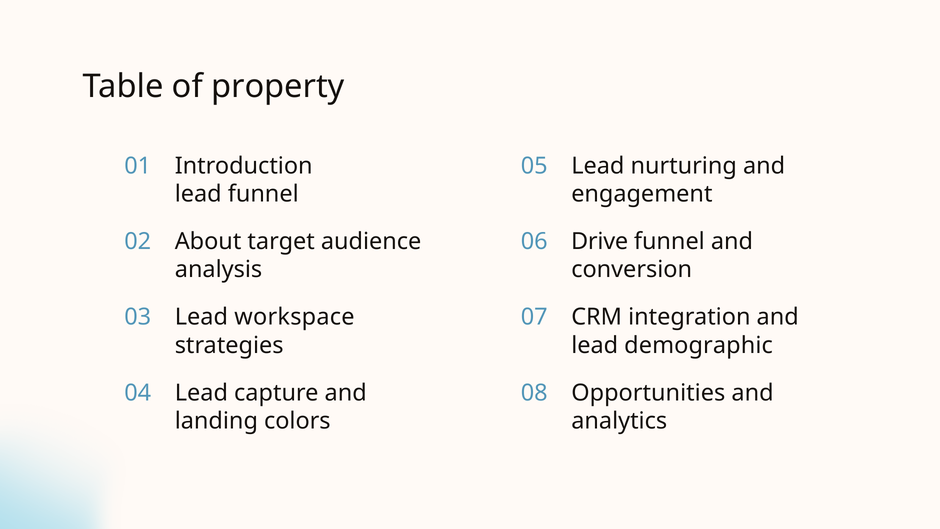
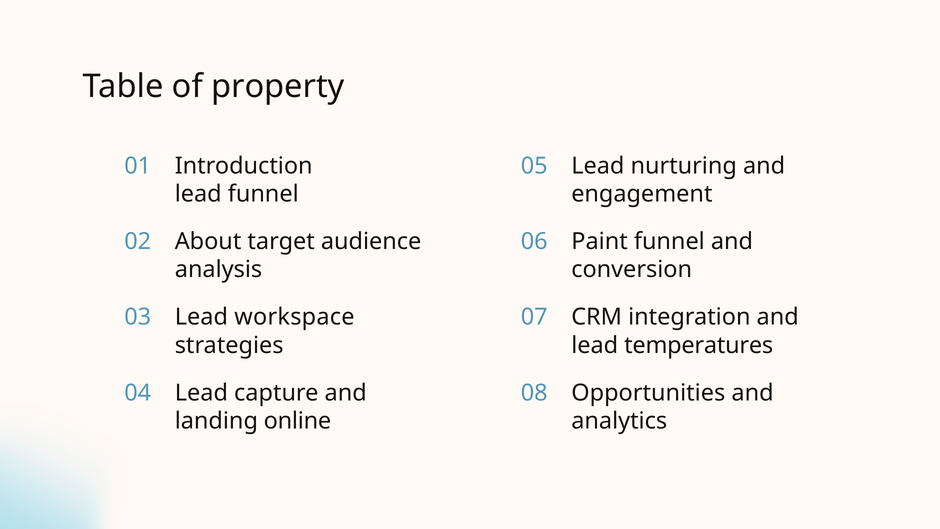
Drive: Drive -> Paint (600, 241)
demographic: demographic -> temperatures (699, 345)
colors: colors -> online (297, 421)
